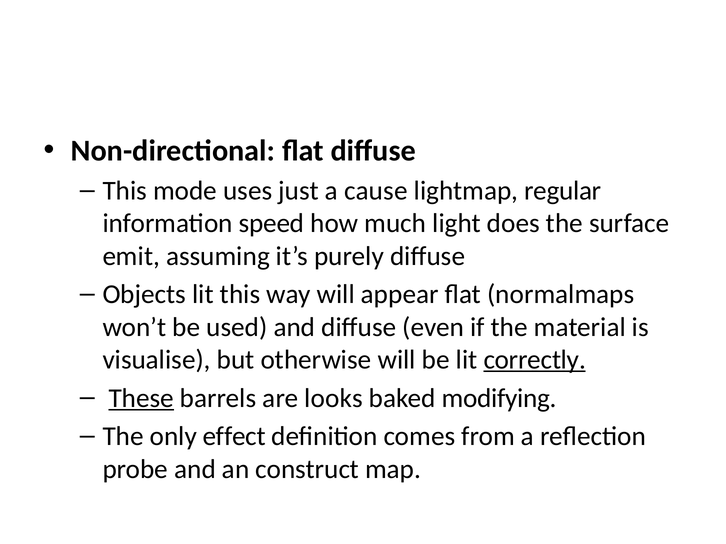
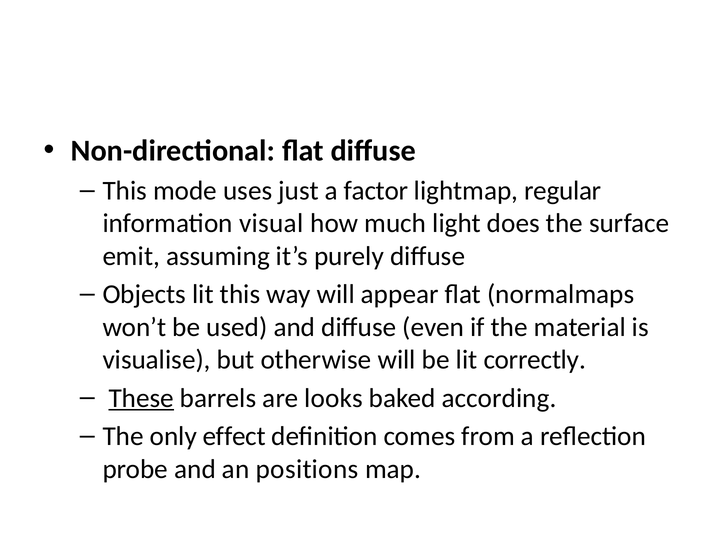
cause: cause -> factor (376, 191)
speed: speed -> visual (271, 224)
correctly underline: present -> none (535, 360)
modifying: modifying -> according (499, 398)
construct: construct -> positions (307, 469)
